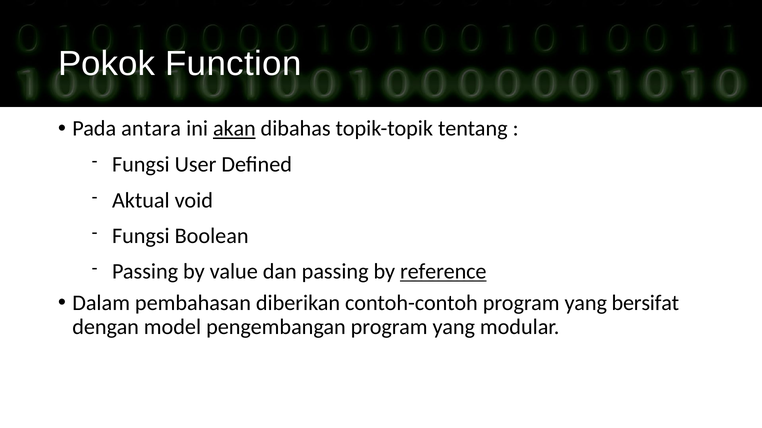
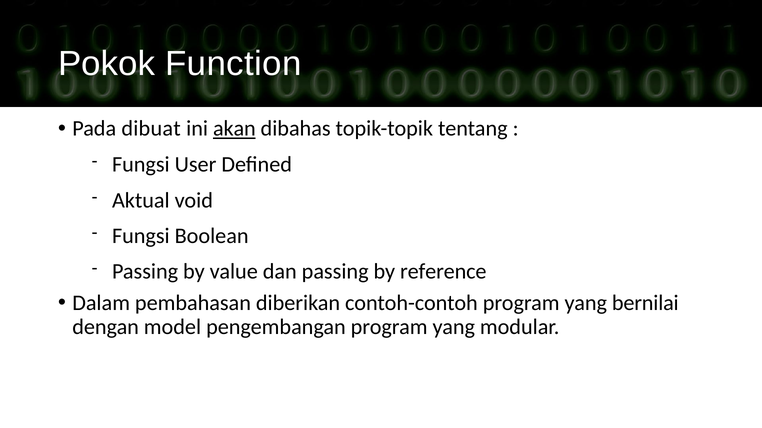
antara: antara -> dibuat (151, 129)
reference underline: present -> none (443, 272)
bersifat: bersifat -> bernilai (645, 303)
